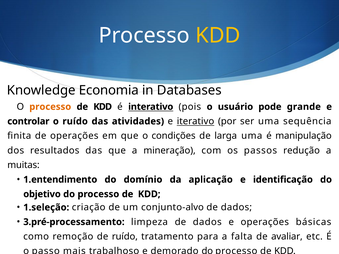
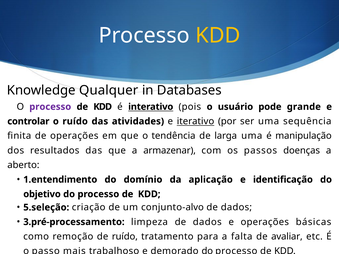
Economia: Economia -> Qualquer (109, 90)
processo colour: orange -> purple (50, 107)
condições: condições -> tendência (174, 136)
mineração: mineração -> armazenar (170, 151)
redução: redução -> doenças (302, 151)
muitas: muitas -> aberto (23, 165)
1.seleção: 1.seleção -> 5.seleção (46, 208)
